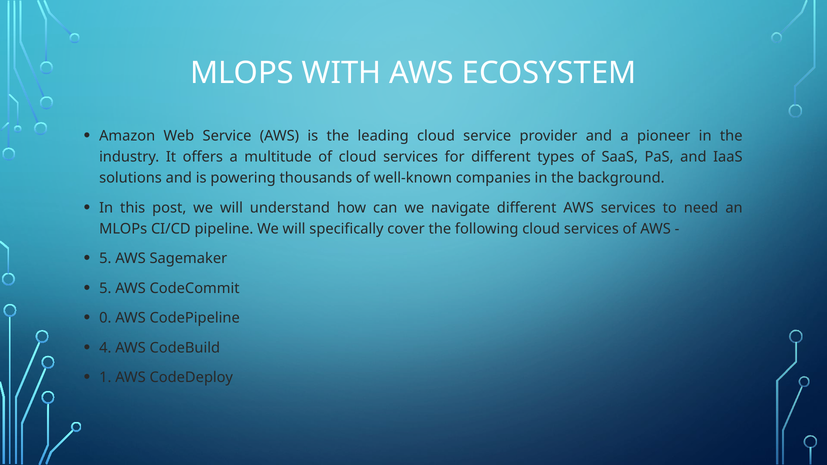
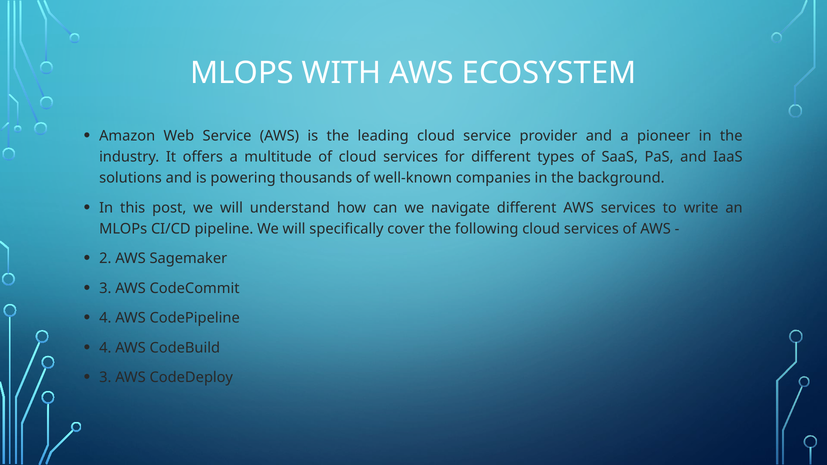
need: need -> write (701, 208)
5: 5 -> 2 (105, 259)
5: 5 -> 3 (105, 288)
0: 0 -> 4 (105, 318)
1: 1 -> 3 (105, 378)
